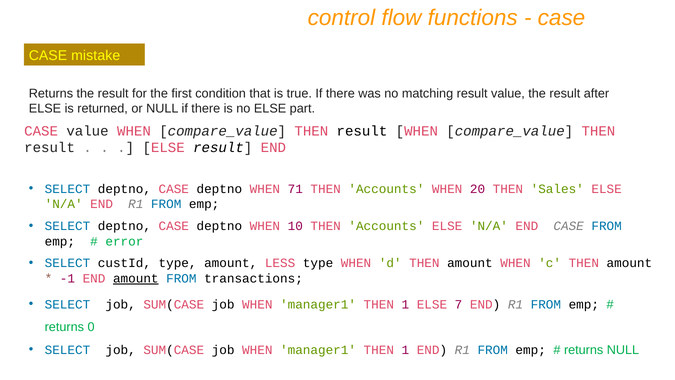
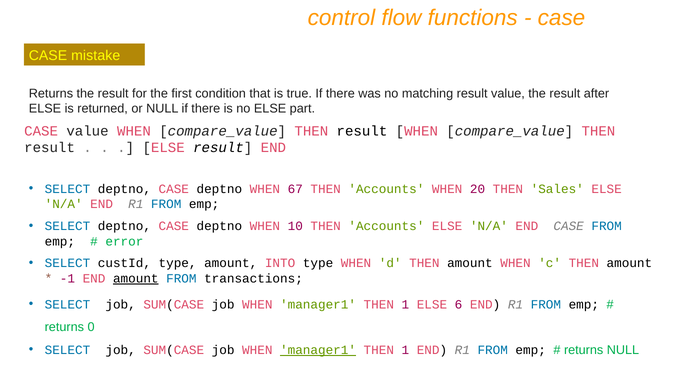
71: 71 -> 67 (295, 189)
LESS: LESS -> INTO (280, 263)
7: 7 -> 6 (459, 304)
manager1 underline: none -> present (318, 350)
